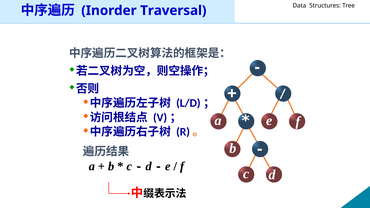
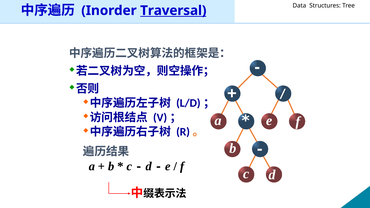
Traversal underline: none -> present (173, 11)
